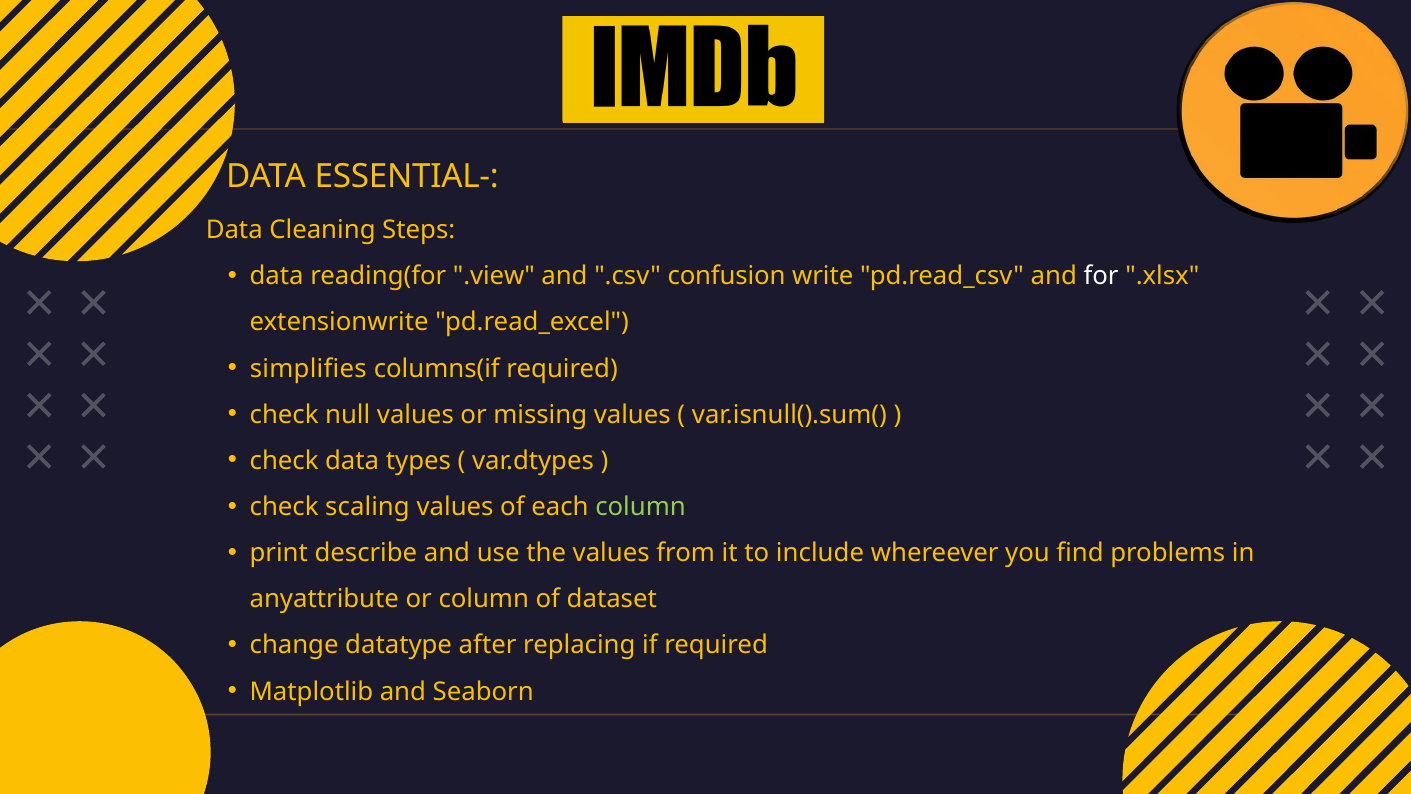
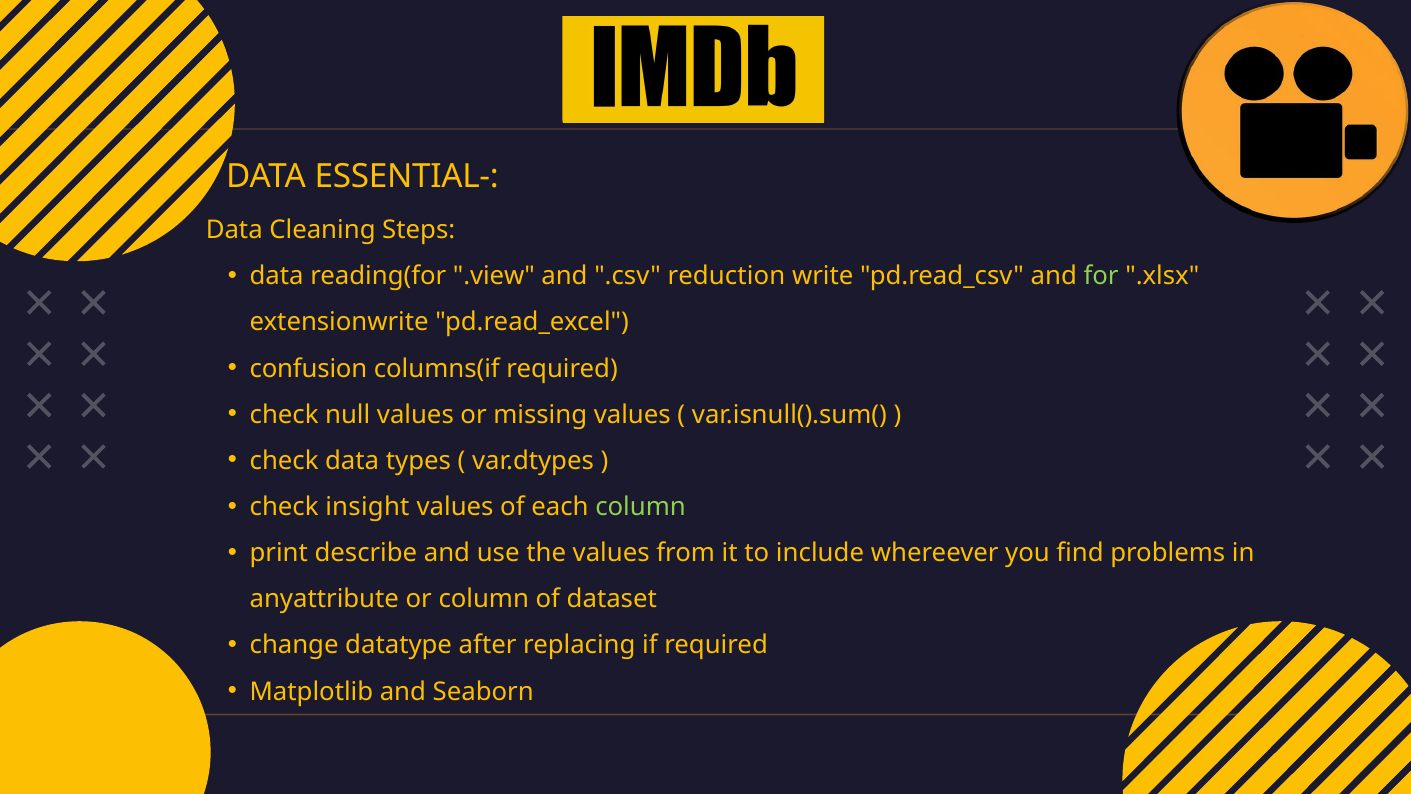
confusion: confusion -> reduction (726, 276)
for colour: white -> light green (1101, 276)
simplifies: simplifies -> confusion (308, 368)
scaling: scaling -> insight (367, 507)
